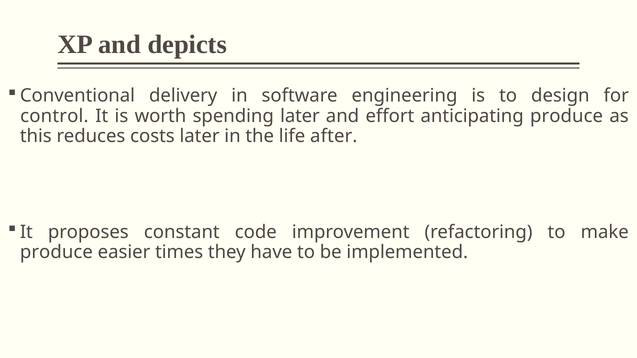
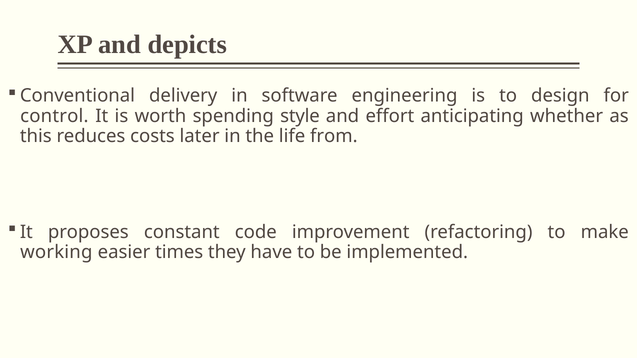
spending later: later -> style (300, 116)
anticipating produce: produce -> whether (567, 116)
after: after -> from (334, 136)
produce: produce -> working (56, 252)
